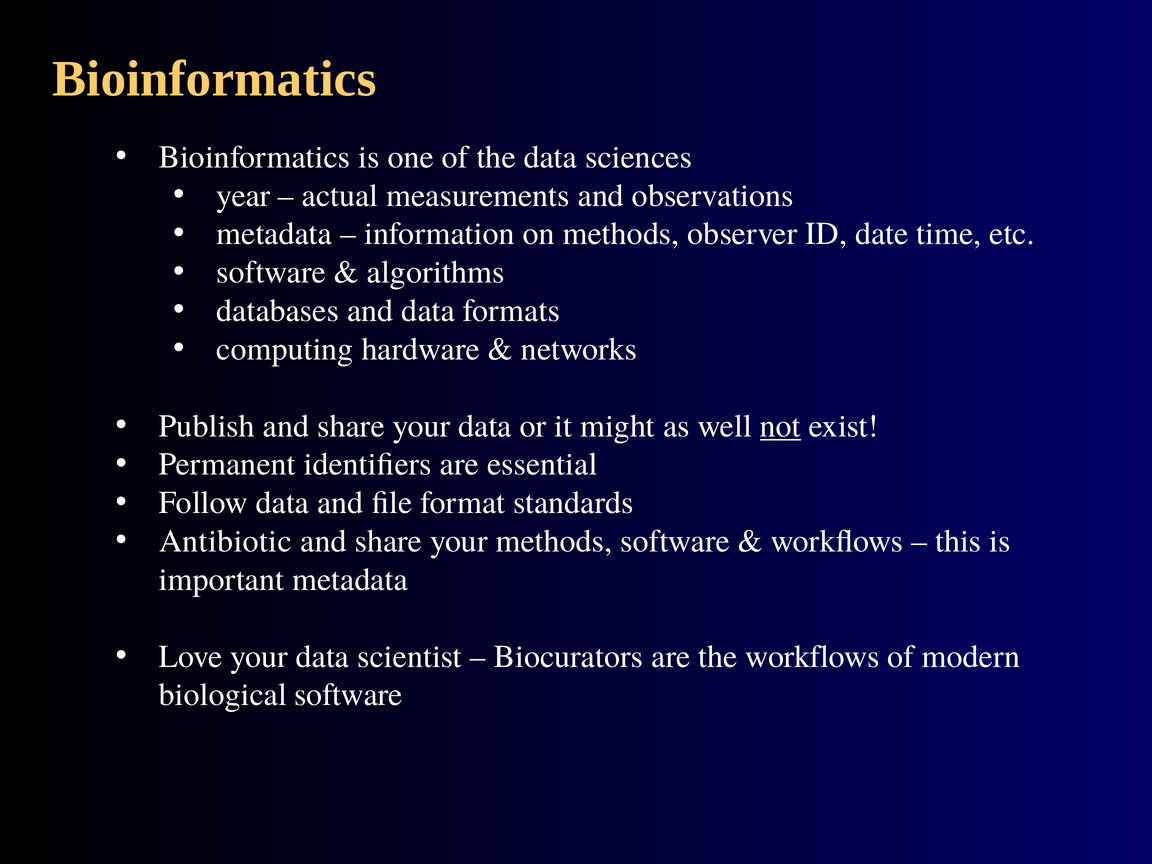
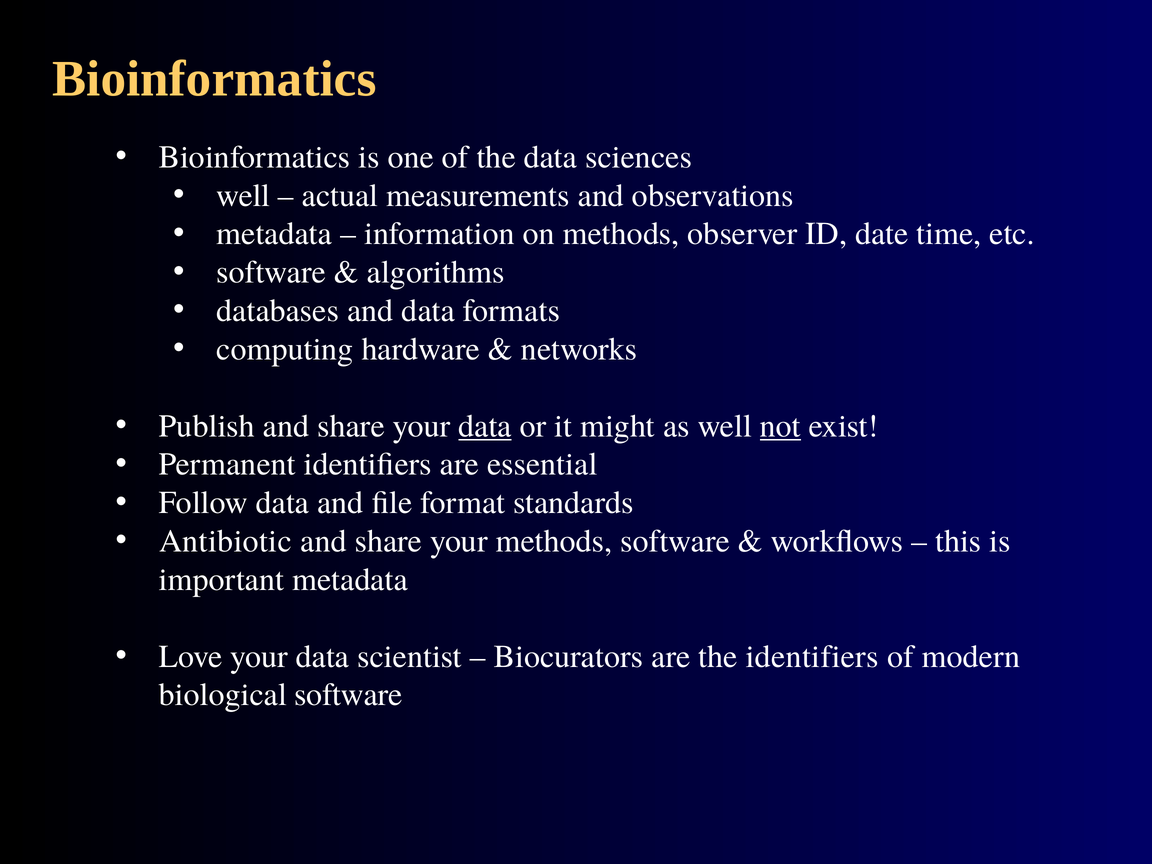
year: year -> well (243, 195)
data underline: none -> present (485, 426)
the workflows: workflows -> identifiers (812, 656)
